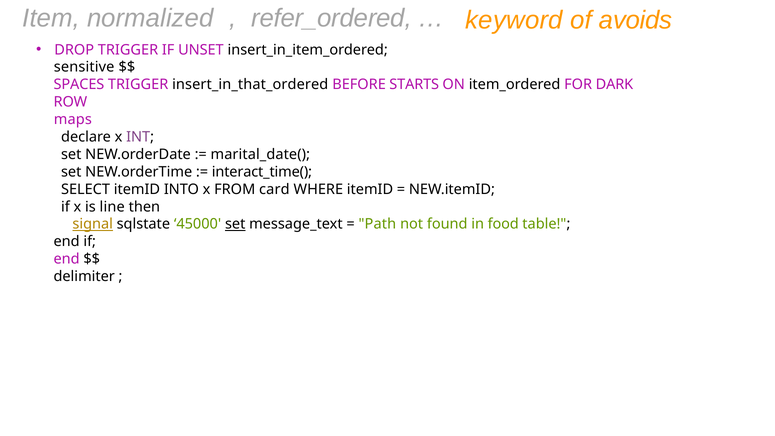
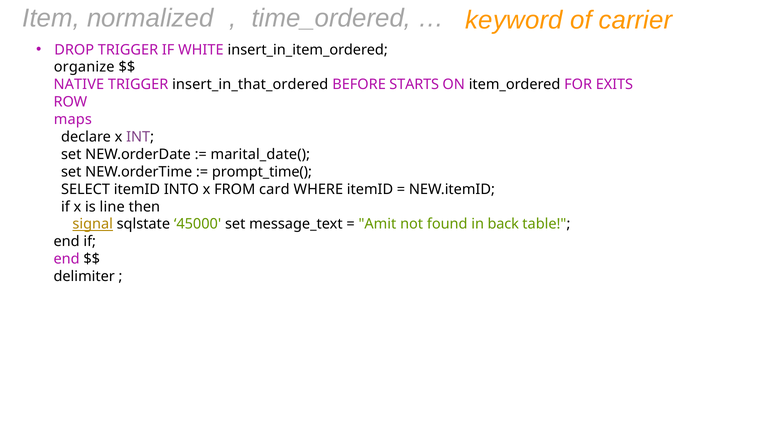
refer_ordered: refer_ordered -> time_ordered (331, 18)
avoids: avoids -> carrier (636, 20)
UNSET: UNSET -> WHITE (201, 50)
sensitive: sensitive -> organize (84, 67)
SPACES: SPACES -> NATIVE (79, 85)
DARK: DARK -> EXITS (614, 85)
interact_time(: interact_time( -> prompt_time( (262, 172)
set underline: present -> none (235, 224)
Path: Path -> Amit (377, 224)
food: food -> back (503, 224)
